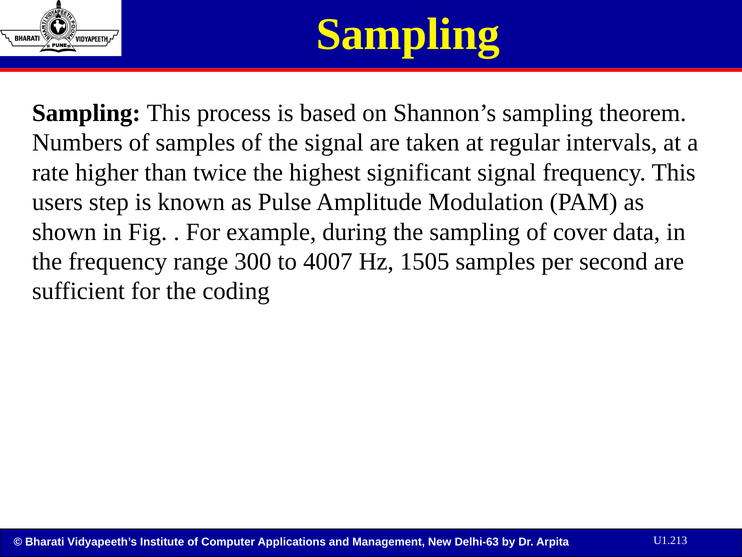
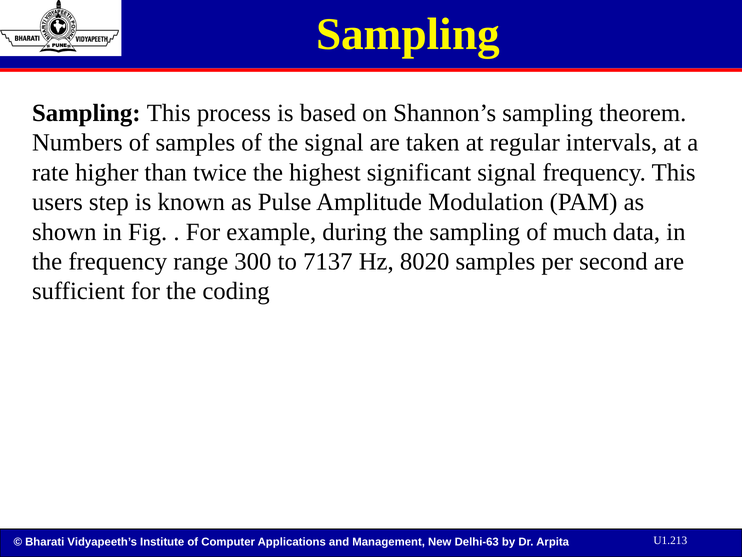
cover: cover -> much (580, 232)
4007: 4007 -> 7137 (328, 261)
1505: 1505 -> 8020 (425, 261)
